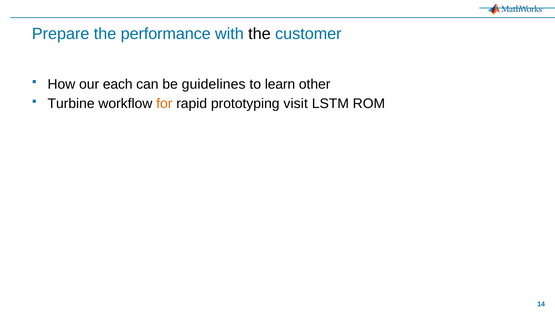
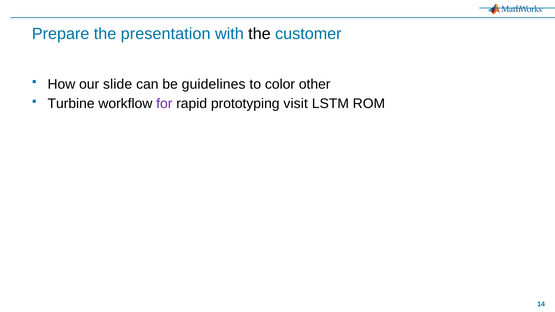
performance: performance -> presentation (166, 34)
each: each -> slide (118, 84)
learn: learn -> color (280, 84)
for colour: orange -> purple (164, 104)
